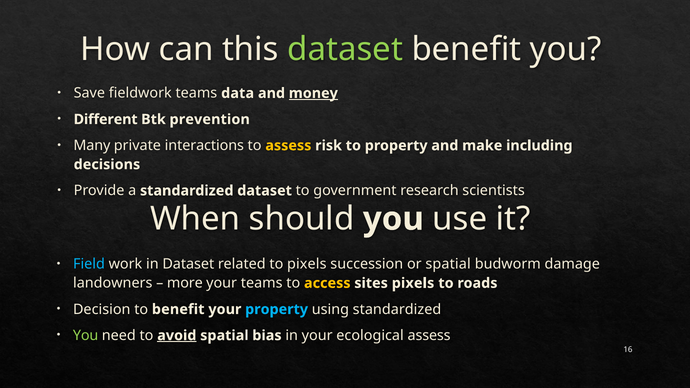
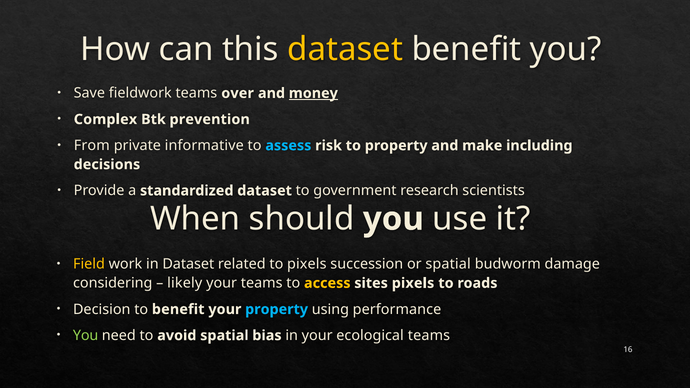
dataset colour: light green -> yellow (345, 49)
data: data -> over (238, 93)
Different: Different -> Complex (105, 119)
Many: Many -> From (92, 146)
interactions: interactions -> informative (204, 146)
assess colour: yellow -> light blue (288, 146)
Field colour: light blue -> yellow (89, 264)
landowners: landowners -> considering (113, 283)
more: more -> likely (185, 283)
using standardized: standardized -> performance (397, 309)
avoid underline: present -> none (177, 336)
ecological assess: assess -> teams (429, 336)
